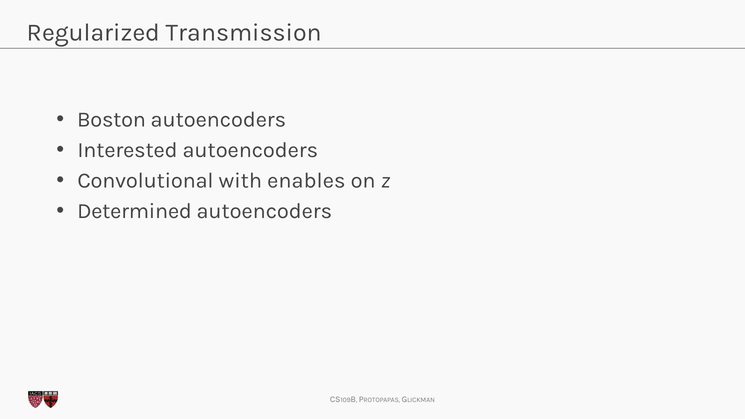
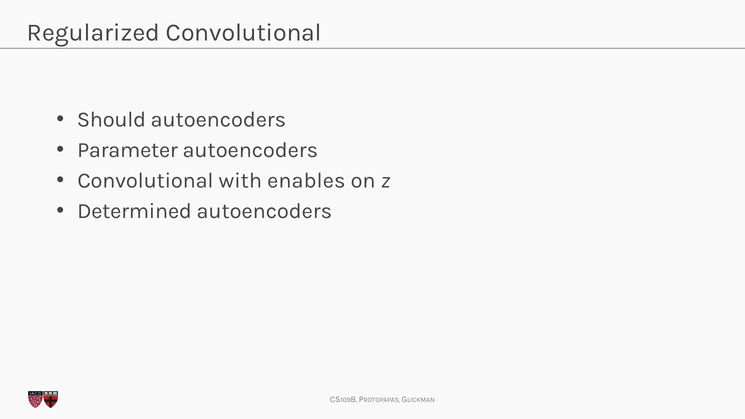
Regularized Transmission: Transmission -> Convolutional (244, 33)
Boston: Boston -> Should (112, 120)
Interested: Interested -> Parameter (127, 150)
